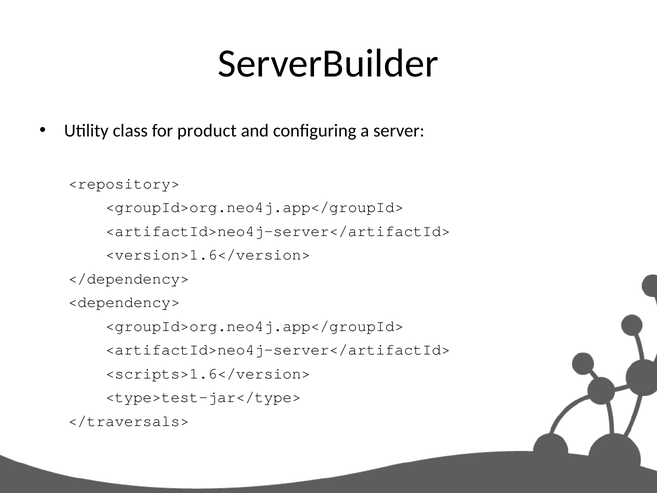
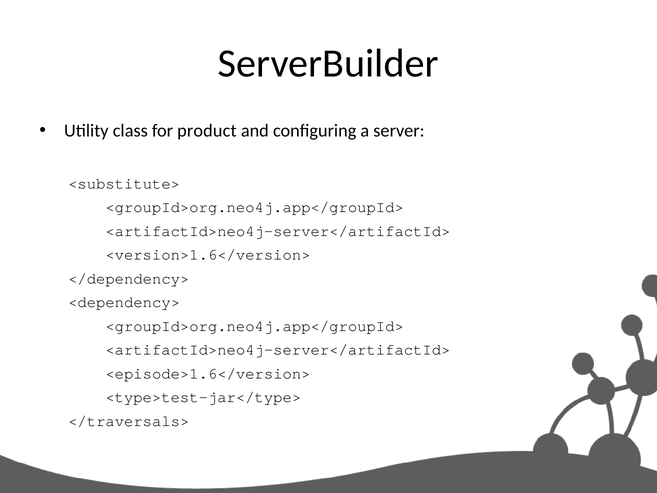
<repository>: <repository> -> <substitute> (124, 183)
<scripts>1.6</version>: <scripts>1.6</version> -> <episode>1.6</version> (208, 373)
